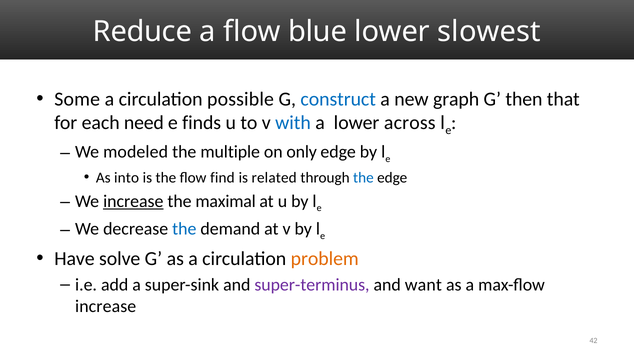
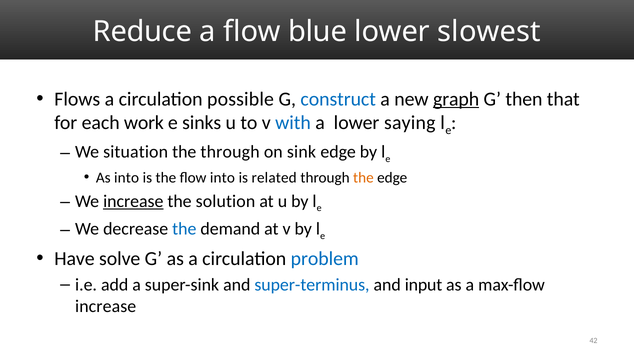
Some: Some -> Flows (77, 99)
graph underline: none -> present (456, 99)
need: need -> work (144, 123)
finds: finds -> sinks (202, 123)
across: across -> saying (410, 123)
modeled: modeled -> situation (136, 152)
the multiple: multiple -> through (230, 152)
only: only -> sink (301, 152)
flow find: find -> into (222, 177)
the colour: blue -> orange (363, 177)
maximal: maximal -> solution (225, 201)
problem colour: orange -> blue (325, 258)
super-terminus colour: purple -> blue (312, 285)
want: want -> input (424, 285)
